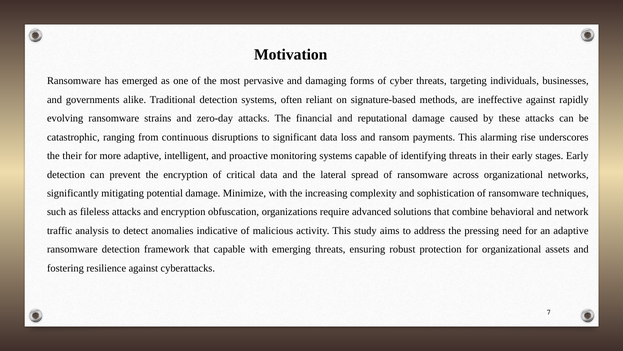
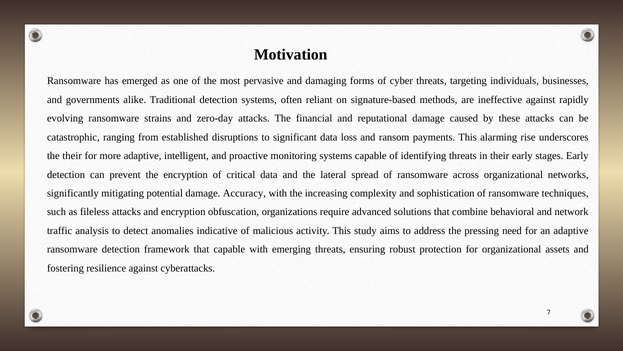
continuous: continuous -> established (185, 137)
Minimize: Minimize -> Accuracy (244, 193)
